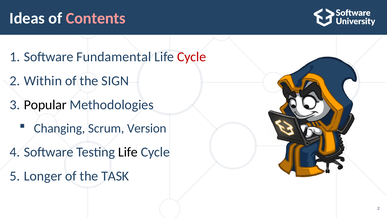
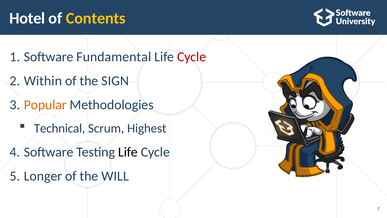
Ideas: Ideas -> Hotel (27, 18)
Contents colour: pink -> yellow (96, 18)
Popular colour: black -> orange (45, 105)
Changing: Changing -> Technical (60, 128)
Version: Version -> Highest (147, 128)
TASK: TASK -> WILL (115, 176)
